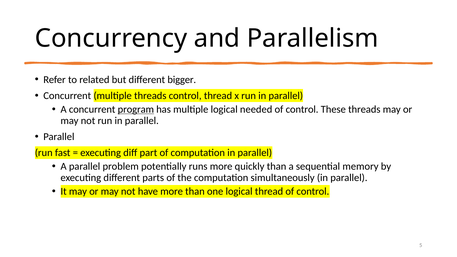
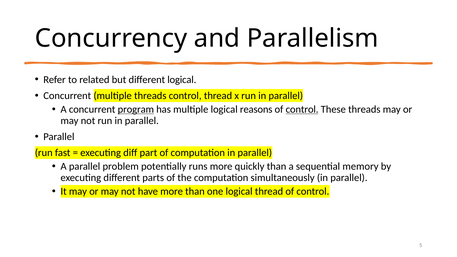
different bigger: bigger -> logical (182, 80)
needed: needed -> reasons (256, 109)
control underline: none -> present (302, 109)
